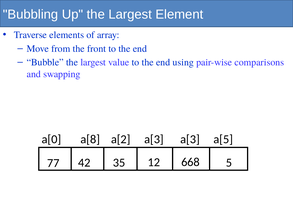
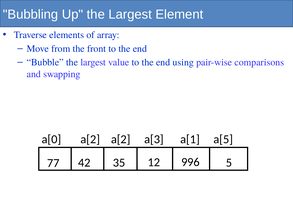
a[0 a[8: a[8 -> a[2 (90, 139)
a[3 a[3: a[3 -> a[1 (190, 139)
668: 668 -> 996 (190, 162)
